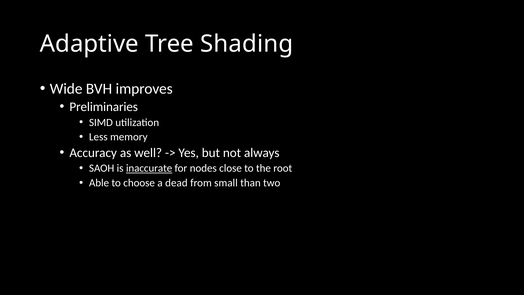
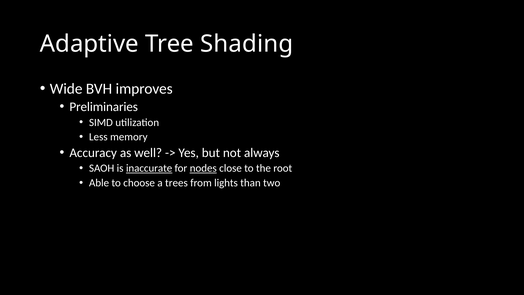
nodes underline: none -> present (203, 168)
dead: dead -> trees (176, 183)
small: small -> lights (226, 183)
